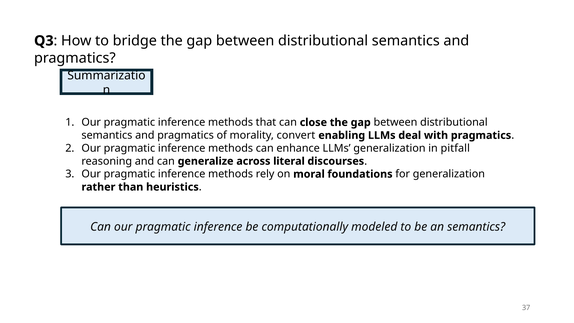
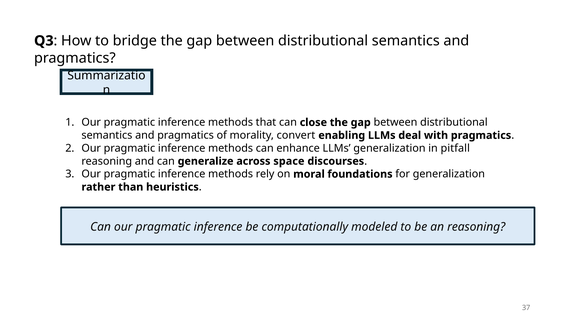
literal: literal -> space (289, 161)
an semantics: semantics -> reasoning (476, 227)
